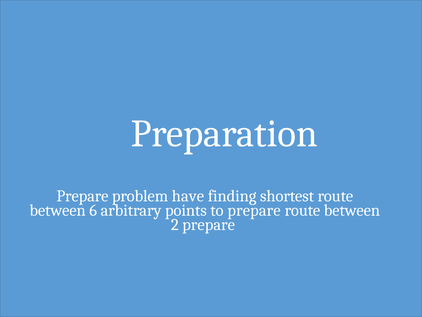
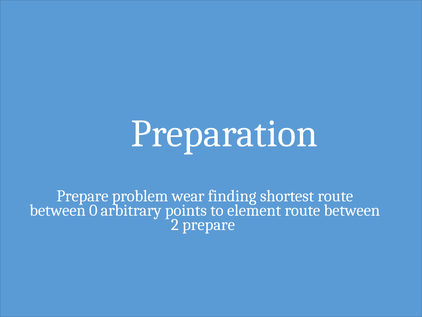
have: have -> wear (188, 196)
6: 6 -> 0 (93, 210)
to prepare: prepare -> element (254, 210)
